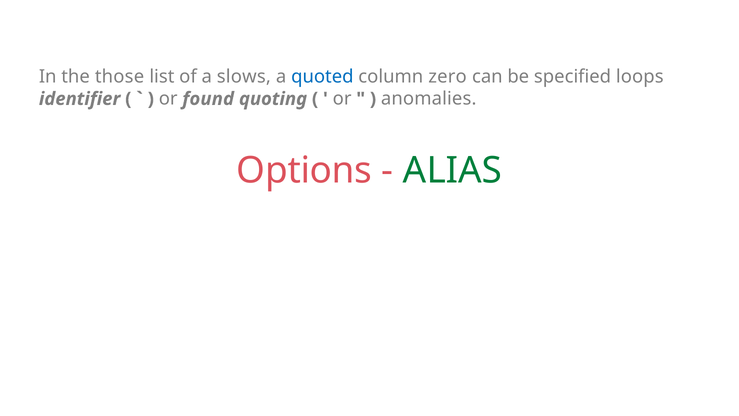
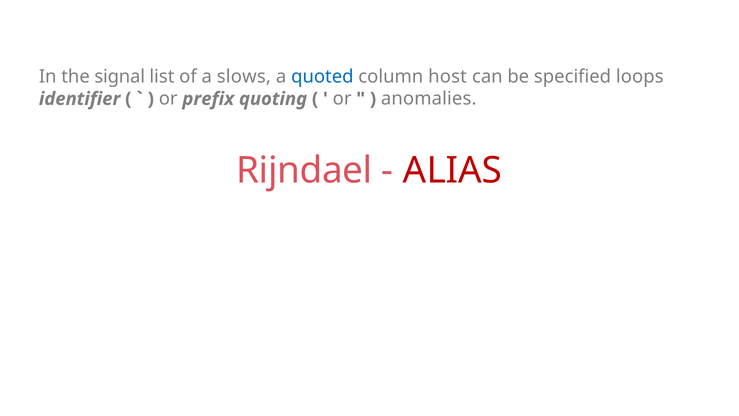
those: those -> signal (120, 77)
zero: zero -> host (448, 77)
found: found -> prefix (208, 99)
Options: Options -> Rijndael (304, 171)
ALIAS colour: green -> red (453, 171)
